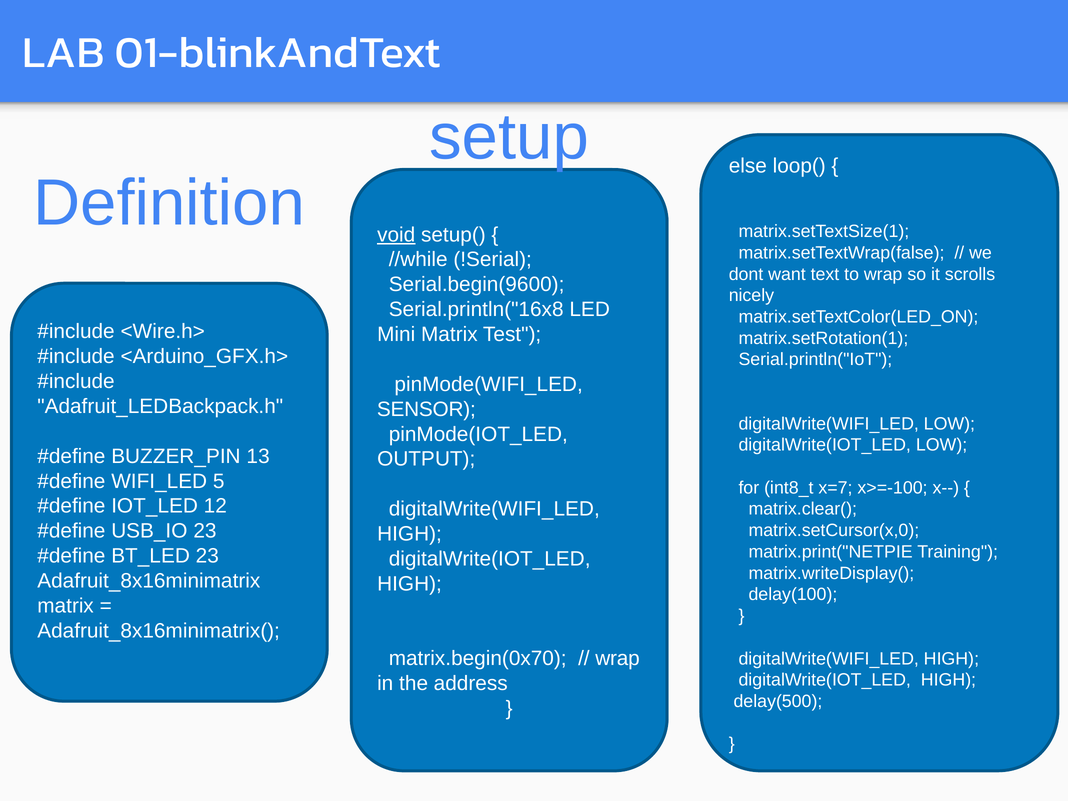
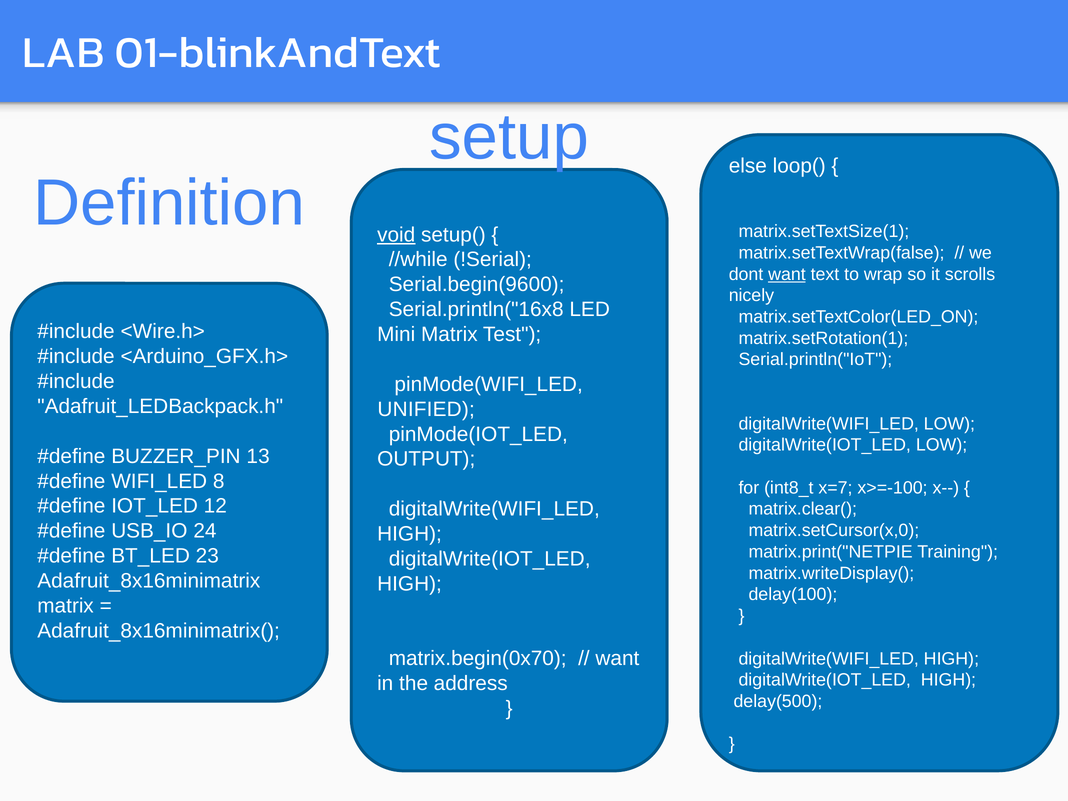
want underline: none -> present (787, 274)
SENSOR: SENSOR -> UNIFIED (426, 409)
5: 5 -> 8 (219, 481)
USB_IO 23: 23 -> 24 (205, 531)
wrap: wrap -> want (617, 659)
